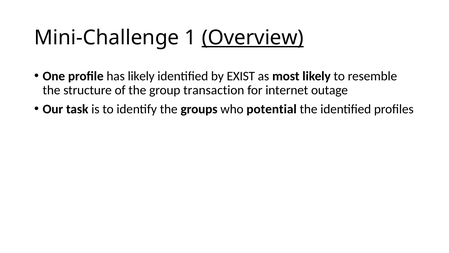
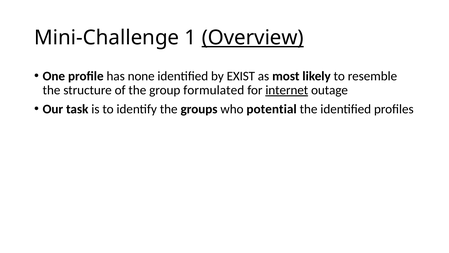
has likely: likely -> none (141, 76)
transaction: transaction -> formulated (214, 90)
internet underline: none -> present (287, 90)
